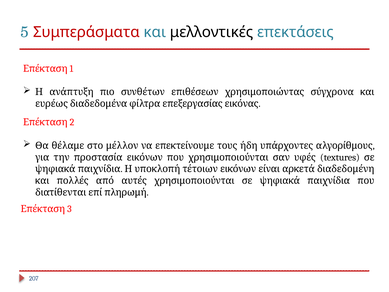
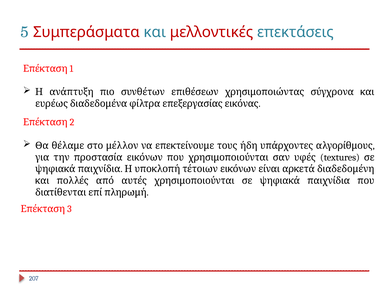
μελλοντικές colour: black -> red (212, 32)
